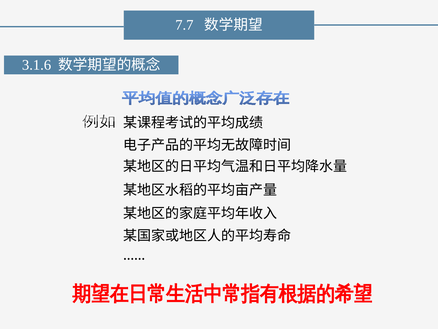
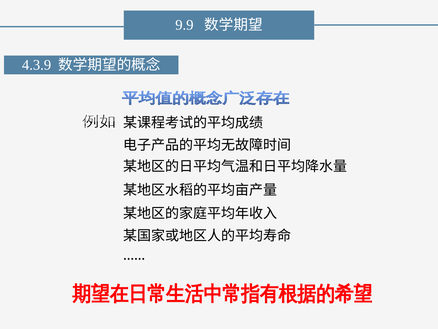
7.7: 7.7 -> 9.9 (184, 25)
3.1.6: 3.1.6 -> 4.3.9 (37, 65)
